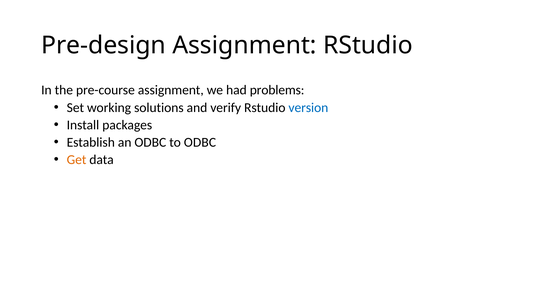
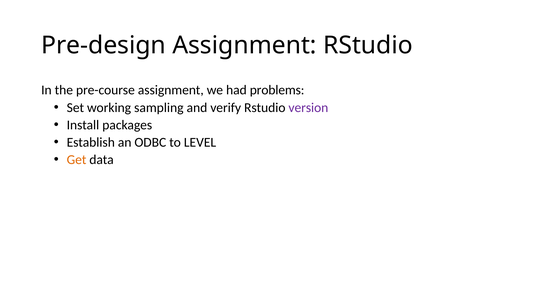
solutions: solutions -> sampling (159, 107)
version colour: blue -> purple (308, 107)
to ODBC: ODBC -> LEVEL (200, 142)
